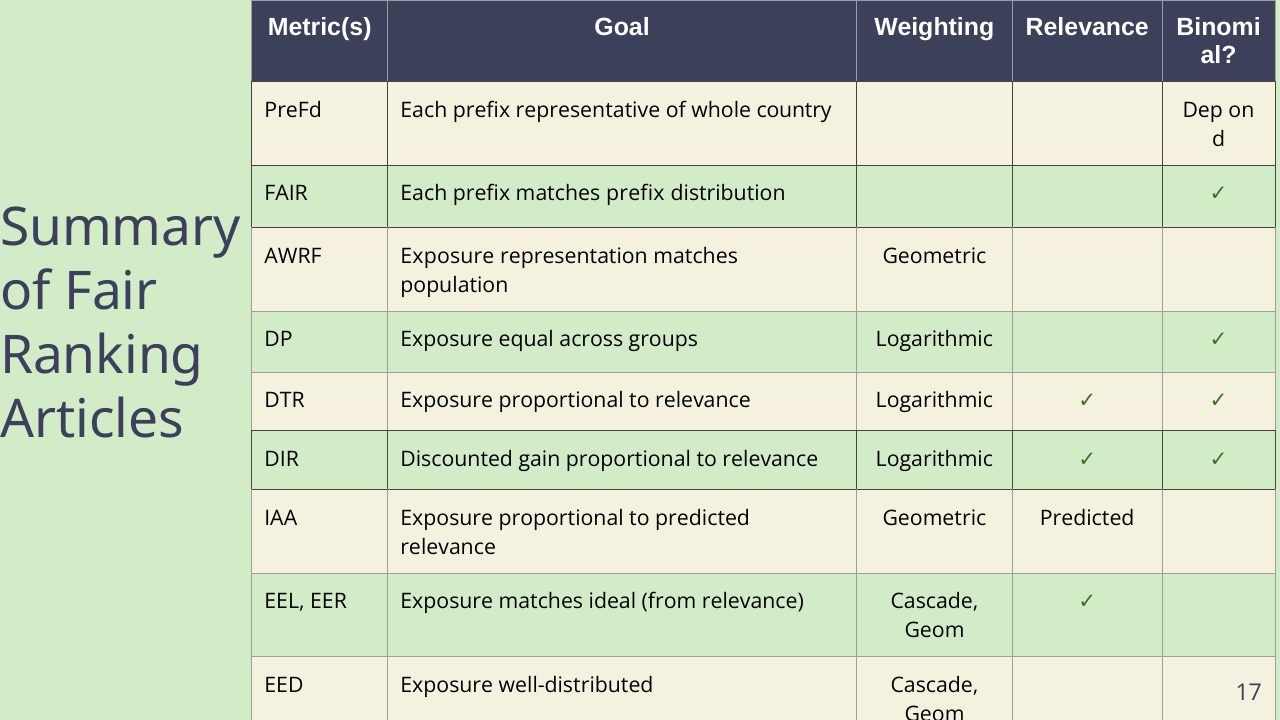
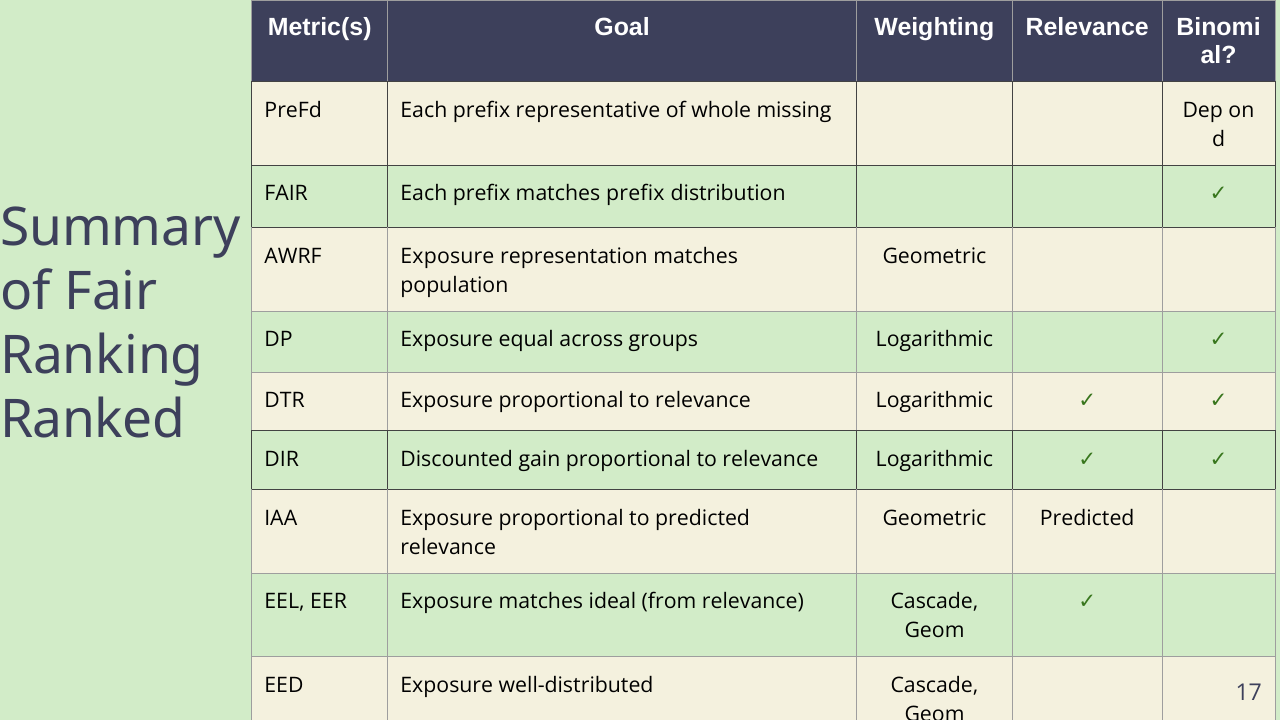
country: country -> missing (794, 110)
Articles: Articles -> Ranked (92, 420)
